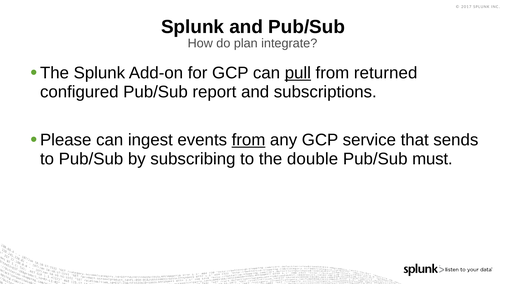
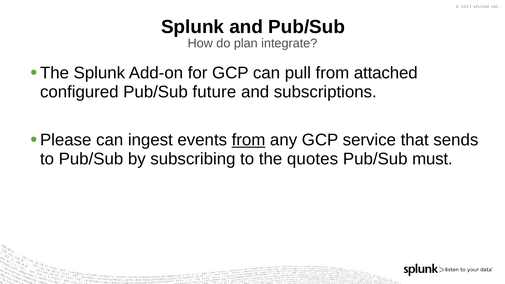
pull underline: present -> none (298, 73)
returned: returned -> attached (386, 73)
report: report -> future (214, 92)
double: double -> quotes (313, 159)
